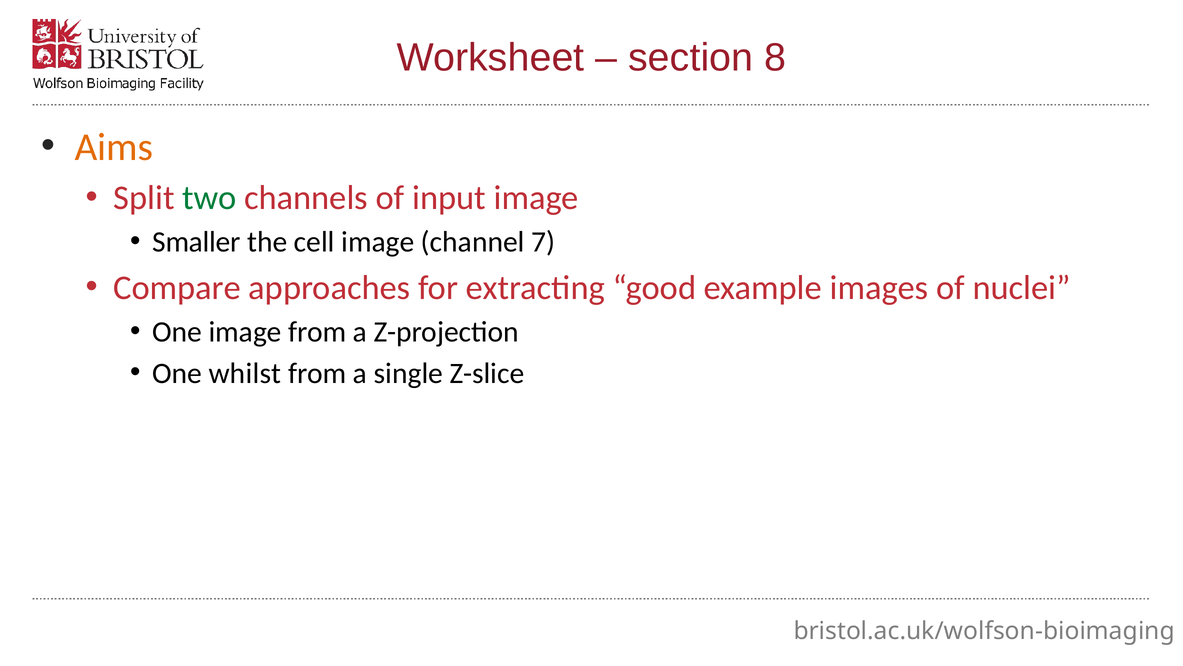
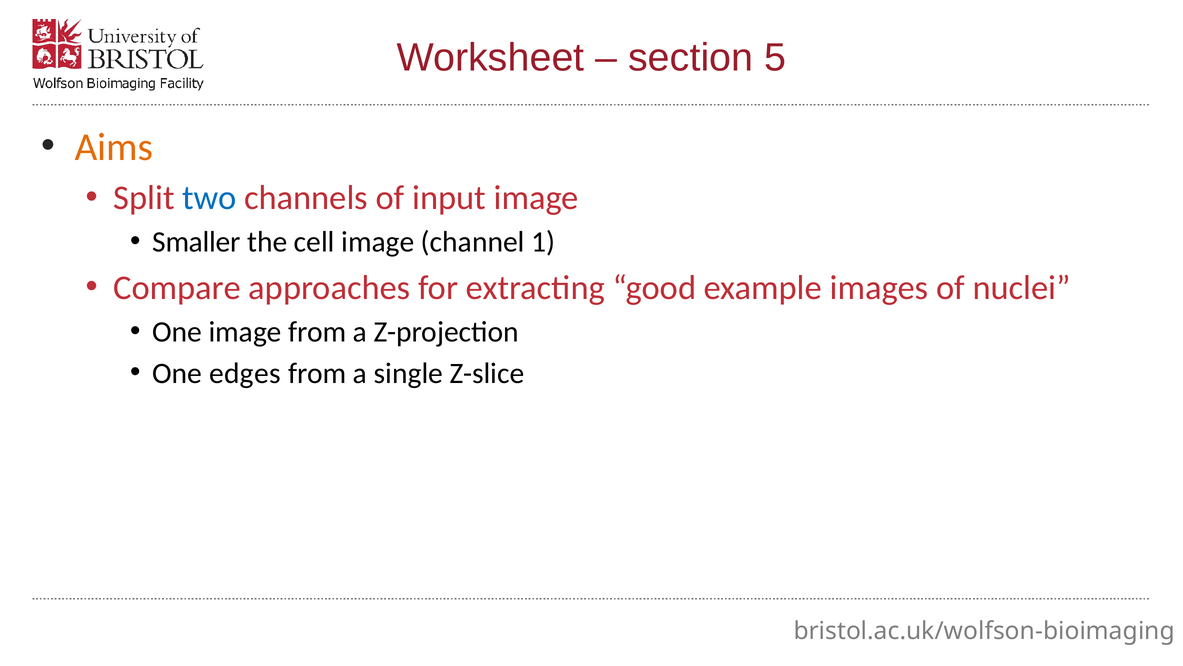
8: 8 -> 5 (775, 58)
two colour: green -> blue (209, 198)
7: 7 -> 1 (543, 242)
whilst: whilst -> edges (245, 373)
